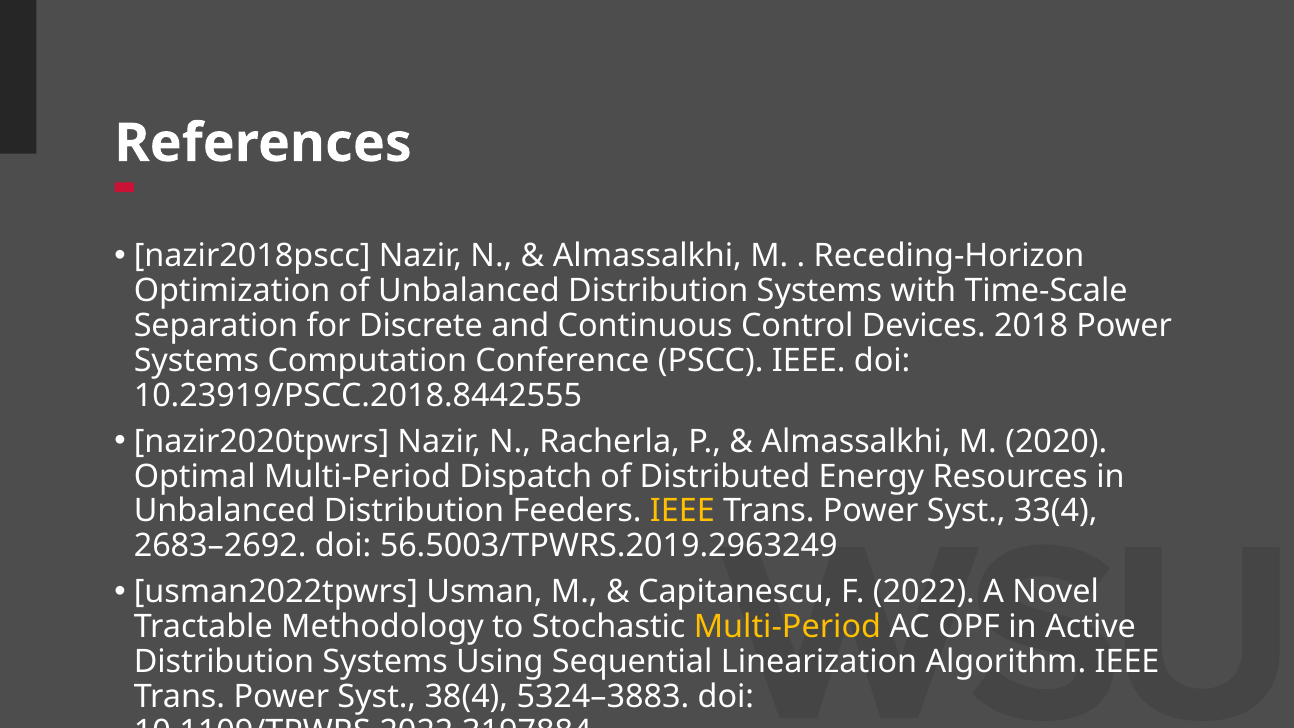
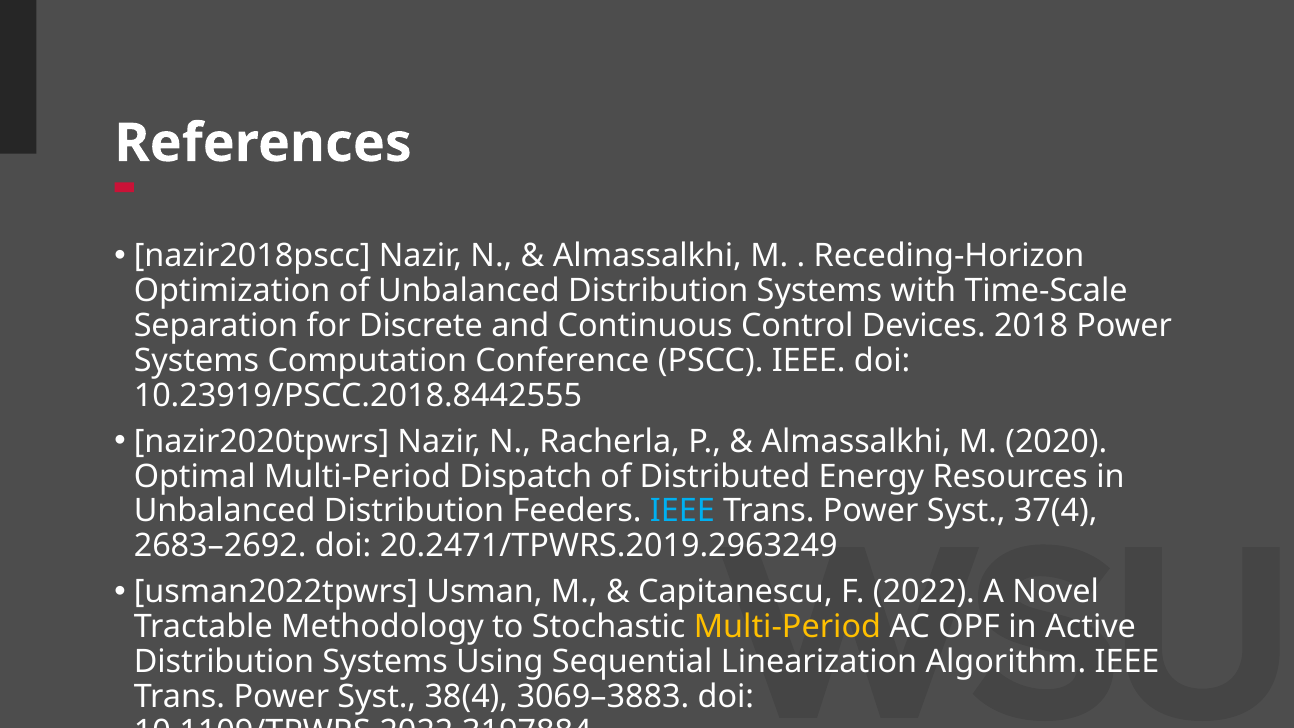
IEEE colour: yellow -> light blue (682, 511)
33(4: 33(4 -> 37(4 (1056, 511)
56.5003/TPWRS.2019.2963249: 56.5003/TPWRS.2019.2963249 -> 20.2471/TPWRS.2019.2963249 (609, 546)
5324–3883: 5324–3883 -> 3069–3883 (603, 697)
